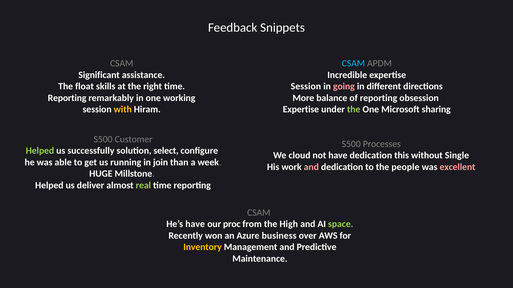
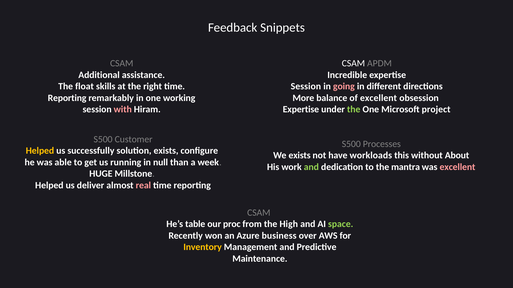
CSAM colour: light blue -> white (353, 63)
Significant: Significant -> Additional (99, 75)
of reporting: reporting -> excellent (379, 98)
sharing: sharing -> project (436, 110)
with colour: yellow -> pink (123, 110)
Helped colour: light green -> yellow (40, 151)
solution select: select -> exists (166, 151)
We cloud: cloud -> exists (300, 156)
have dedication: dedication -> workloads (371, 156)
Single: Single -> About (457, 156)
join: join -> null (161, 163)
and colour: pink -> light green (311, 167)
people: people -> mantra (406, 167)
real colour: light green -> pink (143, 186)
He’s have: have -> table (195, 224)
